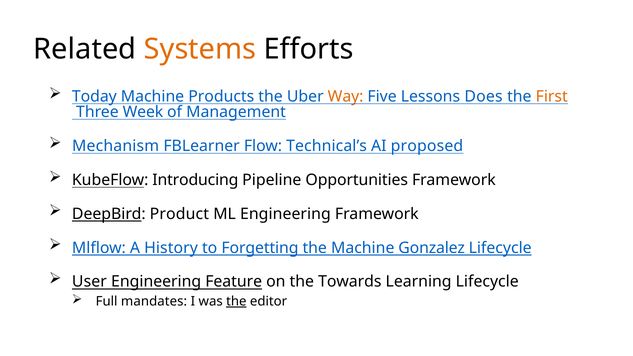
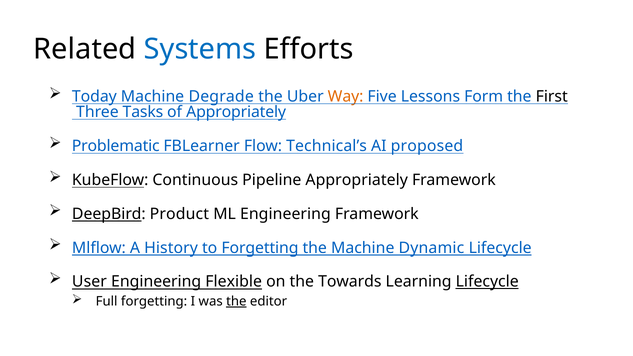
Systems colour: orange -> blue (200, 49)
Products: Products -> Degrade (221, 97)
Does: Does -> Form (484, 97)
First colour: orange -> black (552, 97)
Week: Week -> Tasks (143, 112)
of Management: Management -> Appropriately (236, 112)
Mechanism: Mechanism -> Problematic (116, 146)
Introducing: Introducing -> Continuous (195, 180)
Pipeline Opportunities: Opportunities -> Appropriately (357, 180)
Gonzalez: Gonzalez -> Dynamic (431, 248)
Feature: Feature -> Flexible (234, 282)
Lifecycle underline: none -> present (487, 282)
Full mandates: mandates -> forgetting (154, 301)
